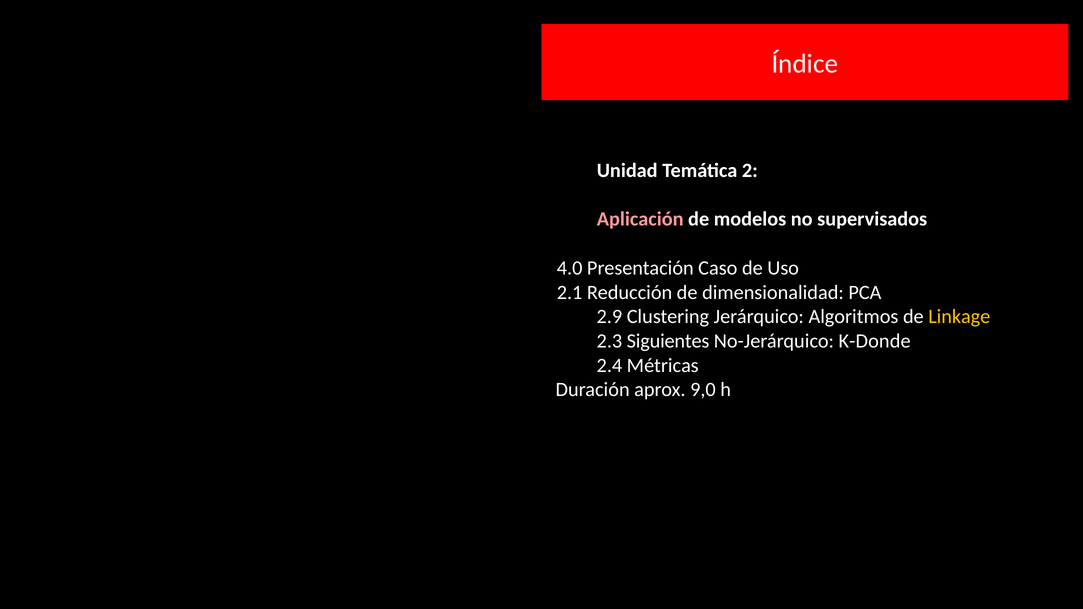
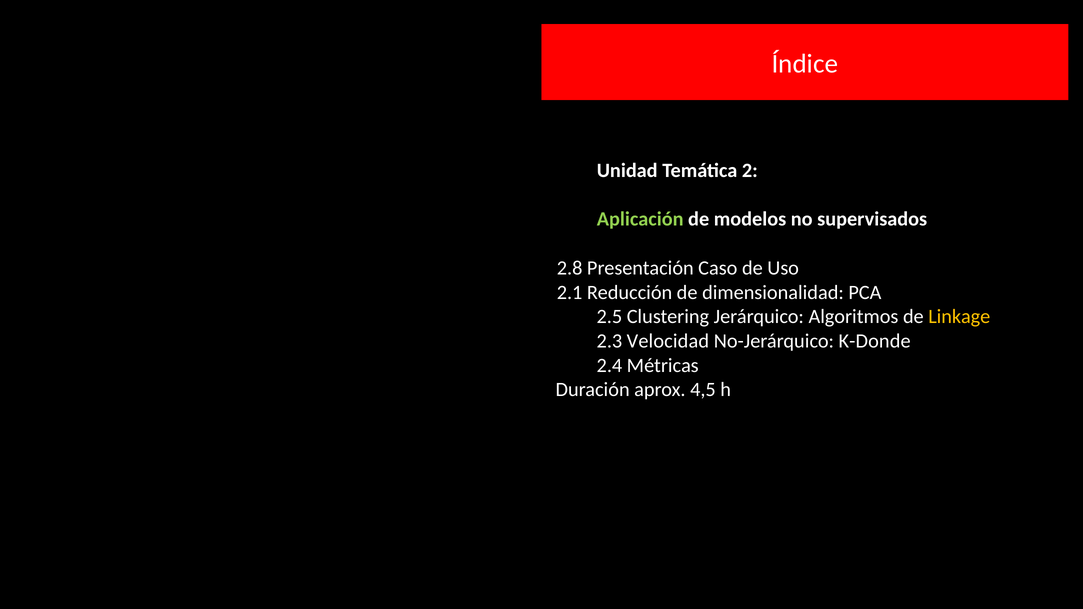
Aplicación colour: pink -> light green (640, 219)
4.0: 4.0 -> 2.8 (570, 268)
2.9: 2.9 -> 2.5 (609, 317)
Siguientes: Siguientes -> Velocidad (668, 341)
9,0: 9,0 -> 4,5 (703, 390)
